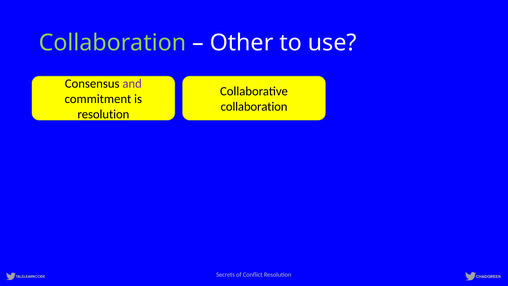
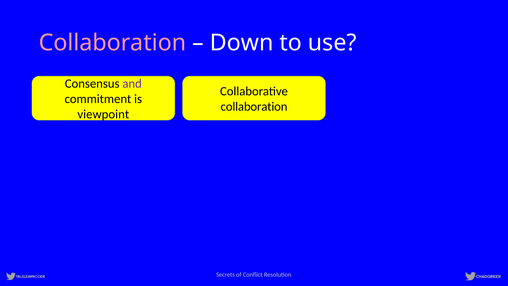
Collaboration colour: light green -> pink (112, 43)
Other: Other -> Down (242, 43)
resolution: resolution -> viewpoint (103, 114)
